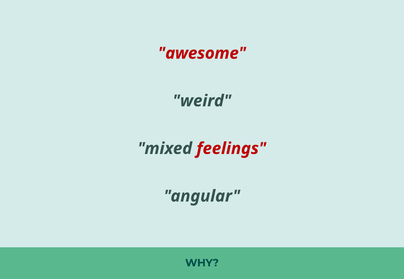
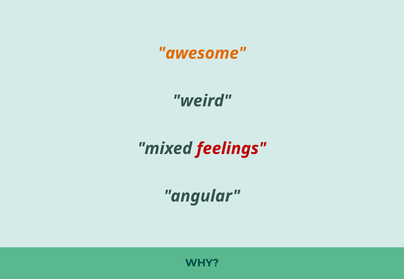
awesome colour: red -> orange (202, 53)
